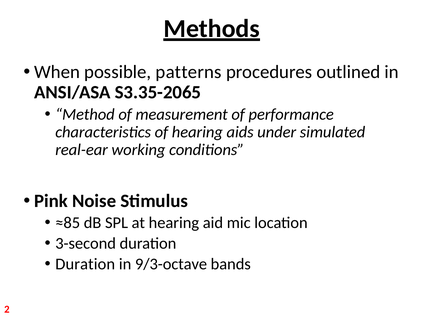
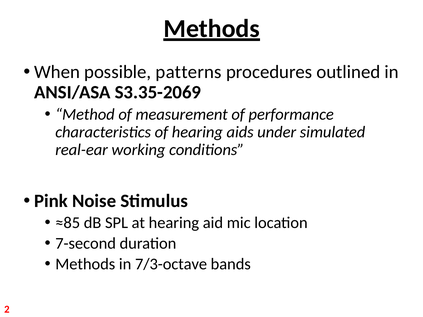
S3.35-2065: S3.35-2065 -> S3.35-2069 (158, 92)
3-second: 3-second -> 7-second (86, 244)
Duration: Duration -> Methods (85, 264)
9/3-octave: 9/3-octave -> 7/3-octave (171, 264)
